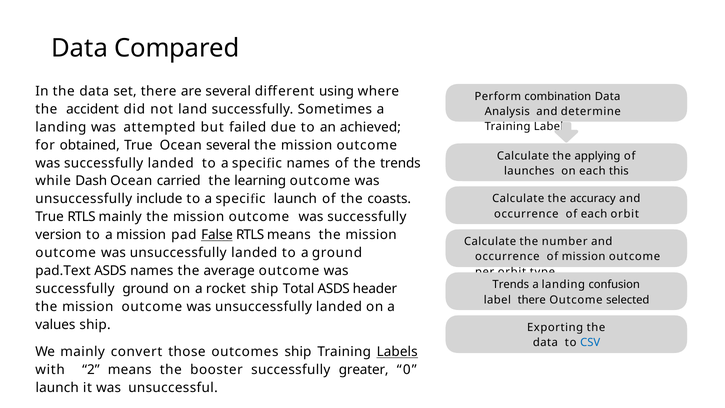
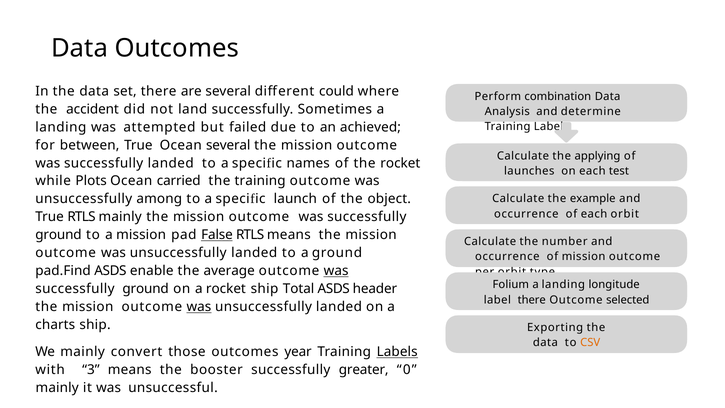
Data Compared: Compared -> Outcomes (177, 48)
using: using -> could (336, 91)
obtained: obtained -> between (90, 145)
the trends: trends -> rocket (400, 163)
this: this -> test (619, 171)
Dash: Dash -> Plots (91, 181)
the learning: learning -> training (260, 181)
include: include -> among (159, 199)
coasts: coasts -> object (389, 199)
accuracy: accuracy -> example (593, 199)
version: version -> ground (58, 235)
pad.Text: pad.Text -> pad.Find (63, 271)
ASDS names: names -> enable (152, 271)
was underline: none -> present (336, 271)
Trends: Trends -> Folium (511, 285)
confusion: confusion -> longitude (614, 285)
was underline: none -> present (199, 307)
values: values -> charts (55, 325)
CSV colour: blue -> orange (590, 343)
outcomes ship: ship -> year (298, 352)
2: 2 -> 3 (91, 370)
launch: launch -> mainly (57, 388)
